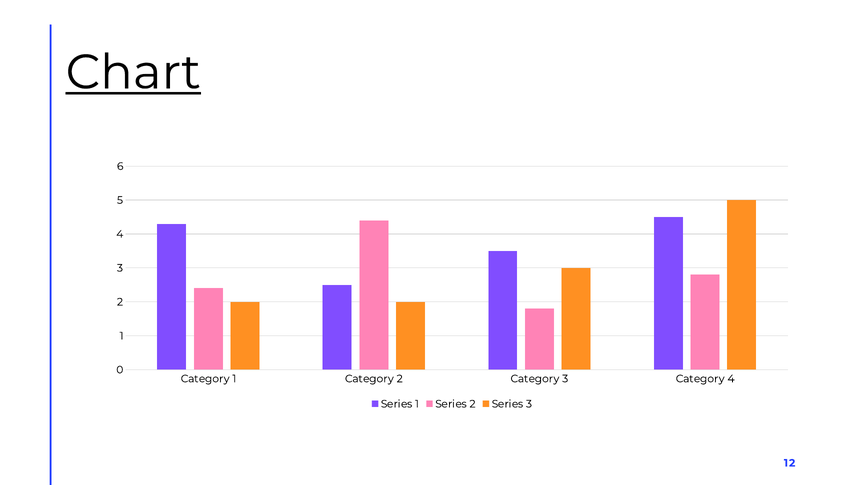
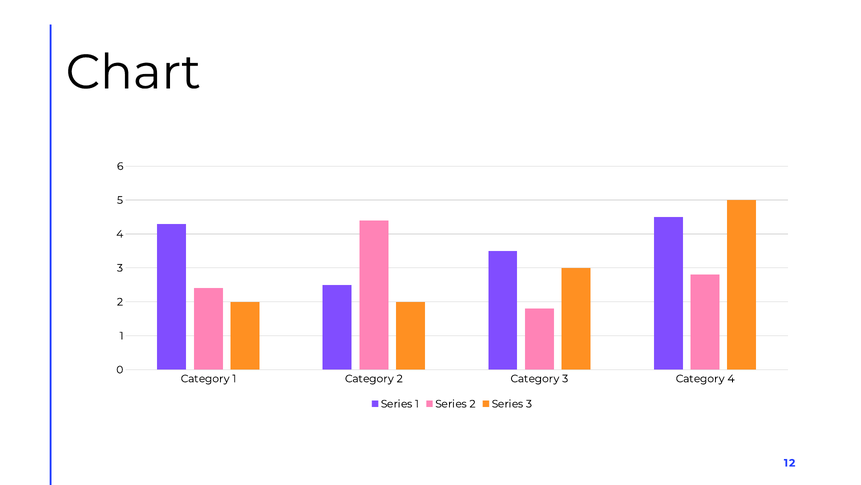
Chart underline: present -> none (133, 72)
